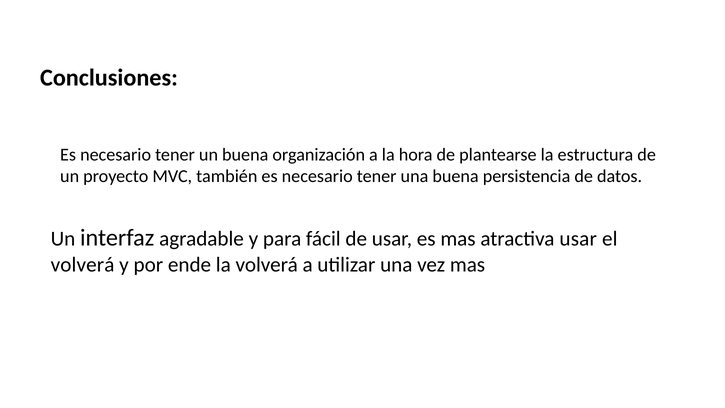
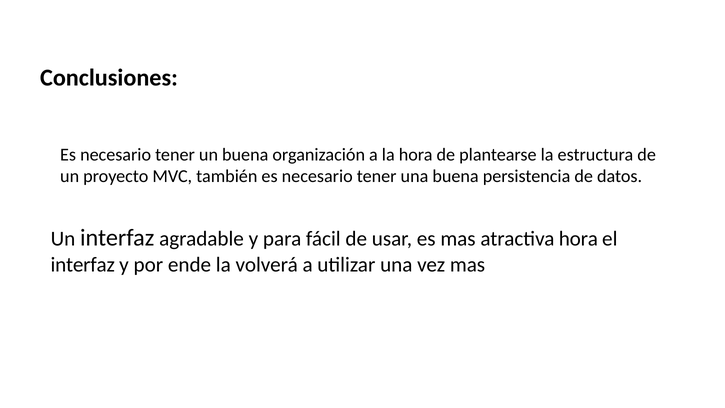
atractiva usar: usar -> hora (578, 239)
volverá: volverá -> interfaz (83, 265)
